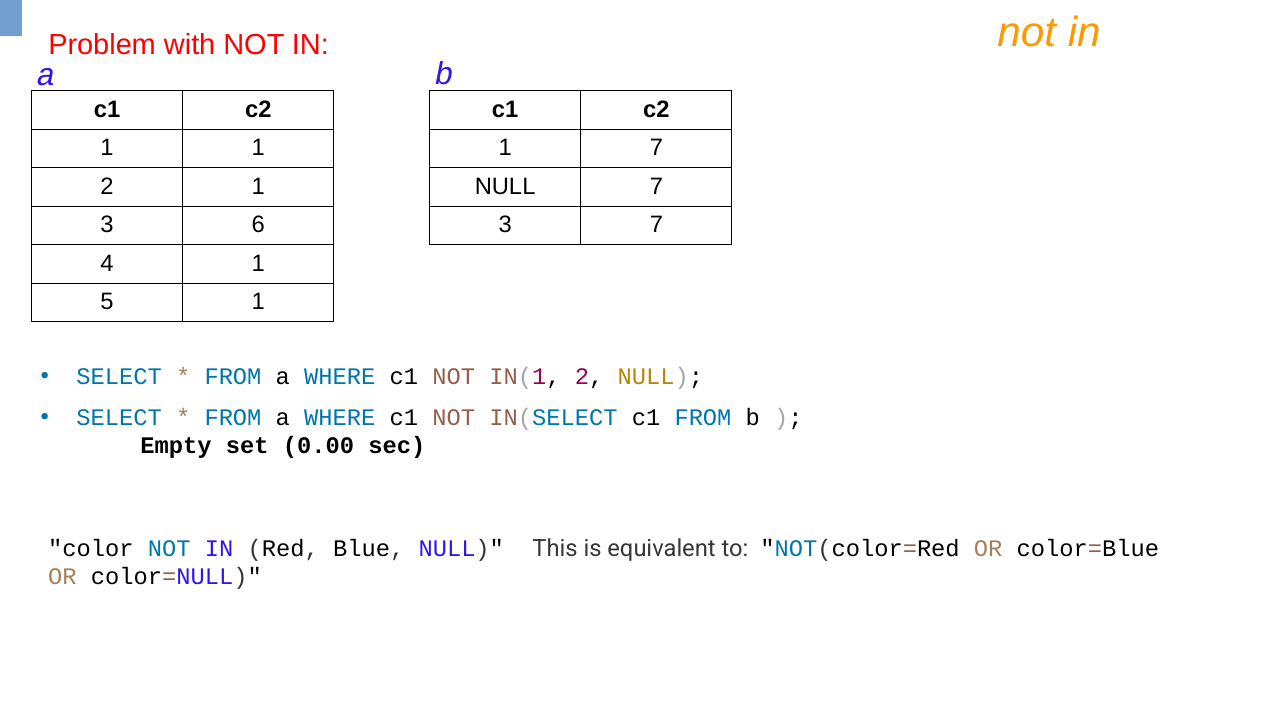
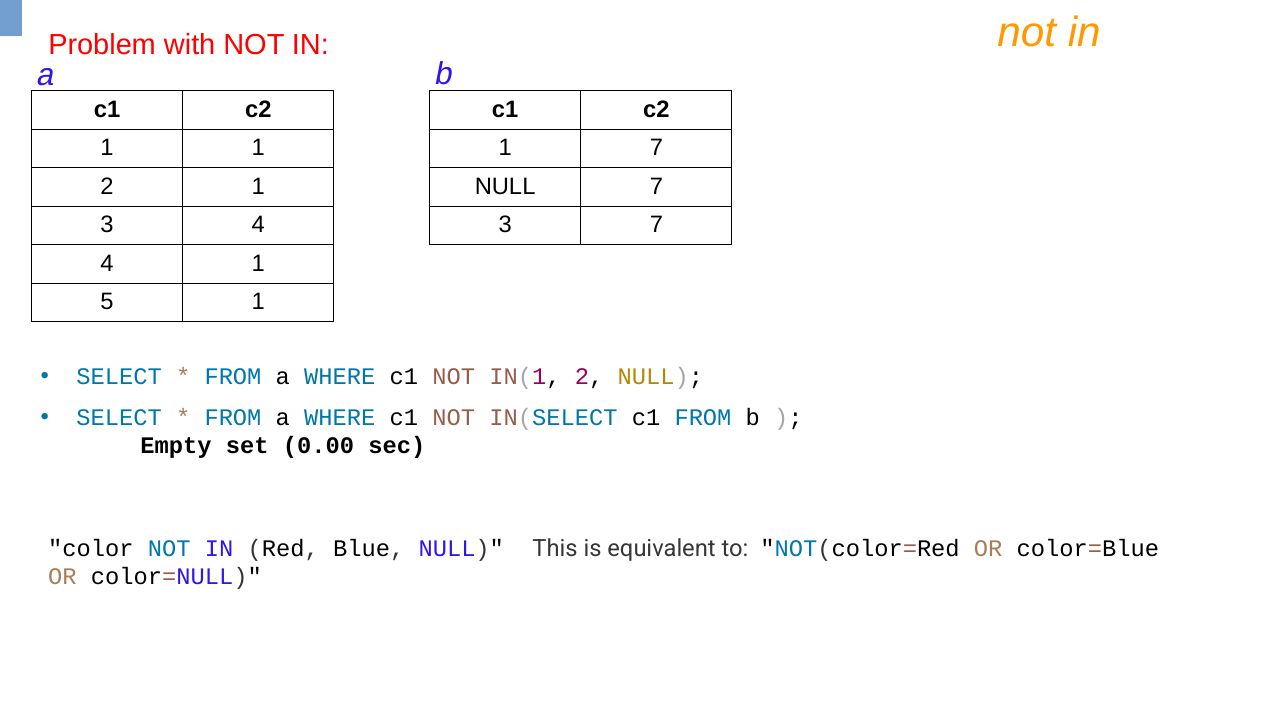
3 6: 6 -> 4 (258, 225)
